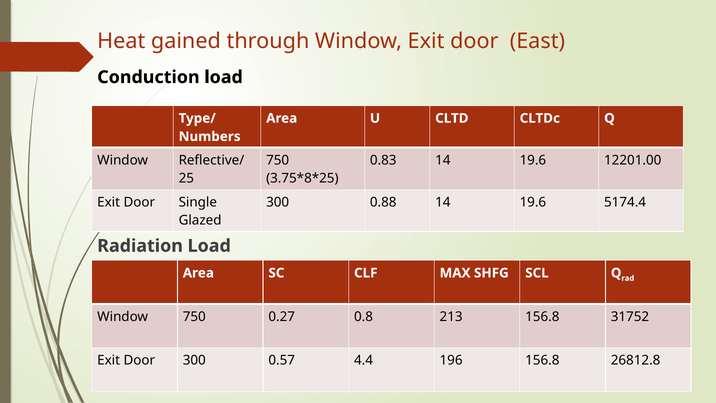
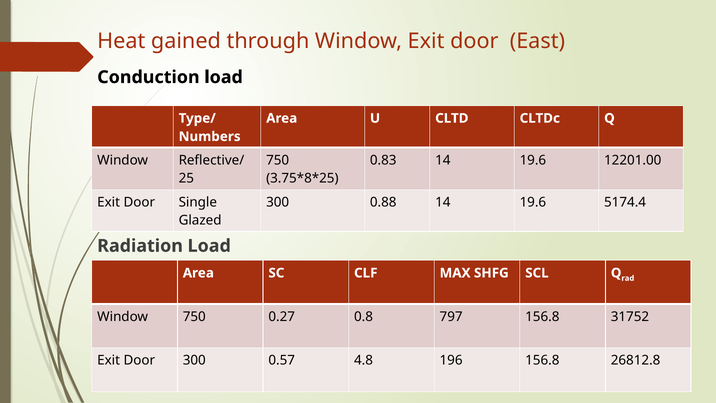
213: 213 -> 797 (451, 317)
4.4: 4.4 -> 4.8 (363, 360)
